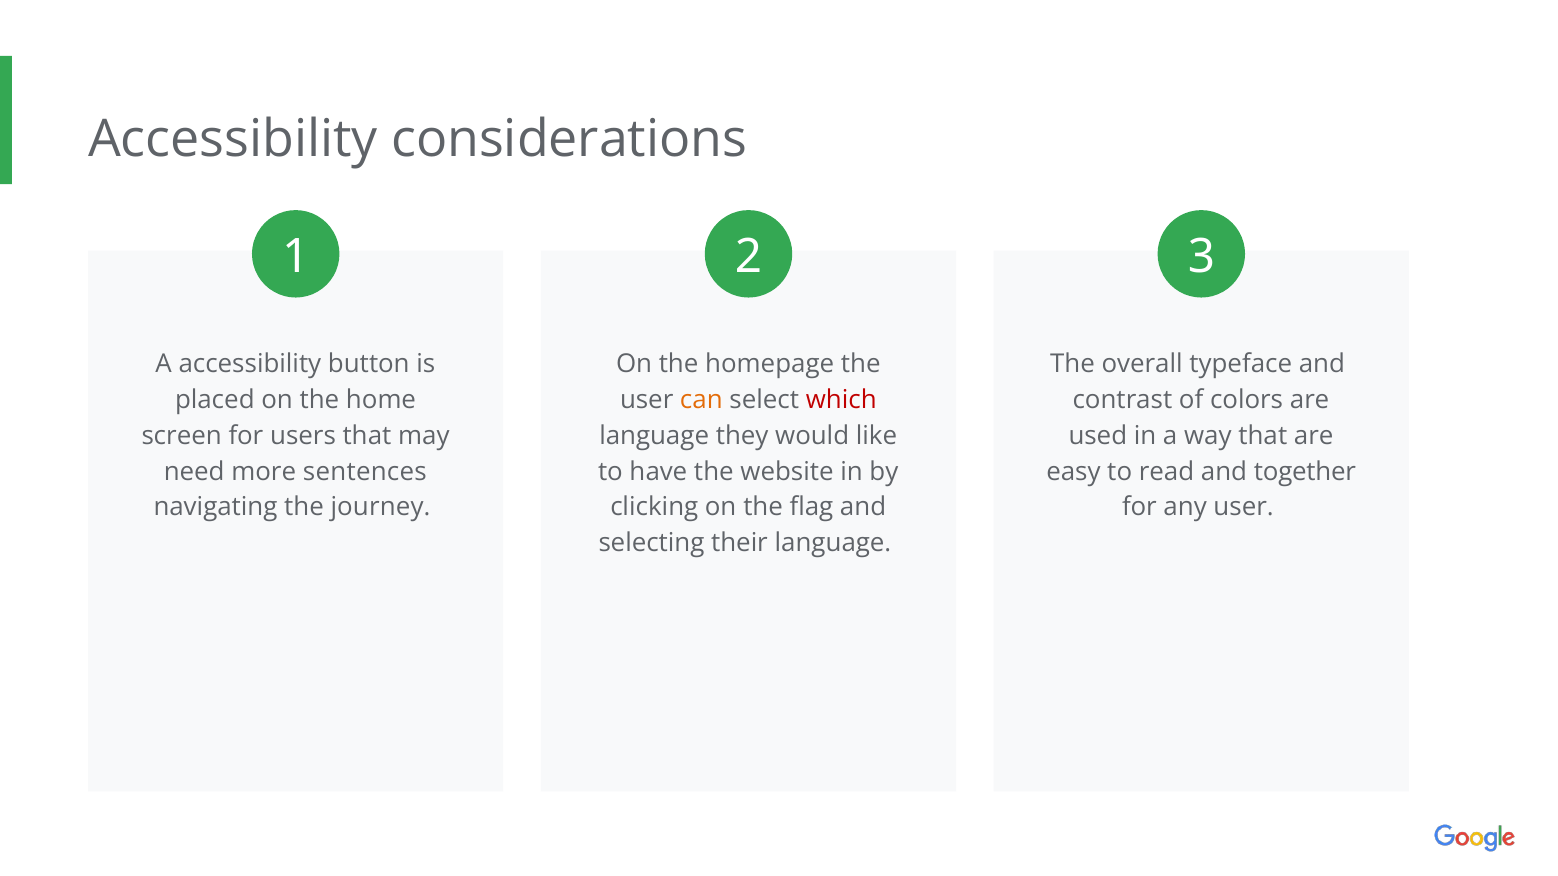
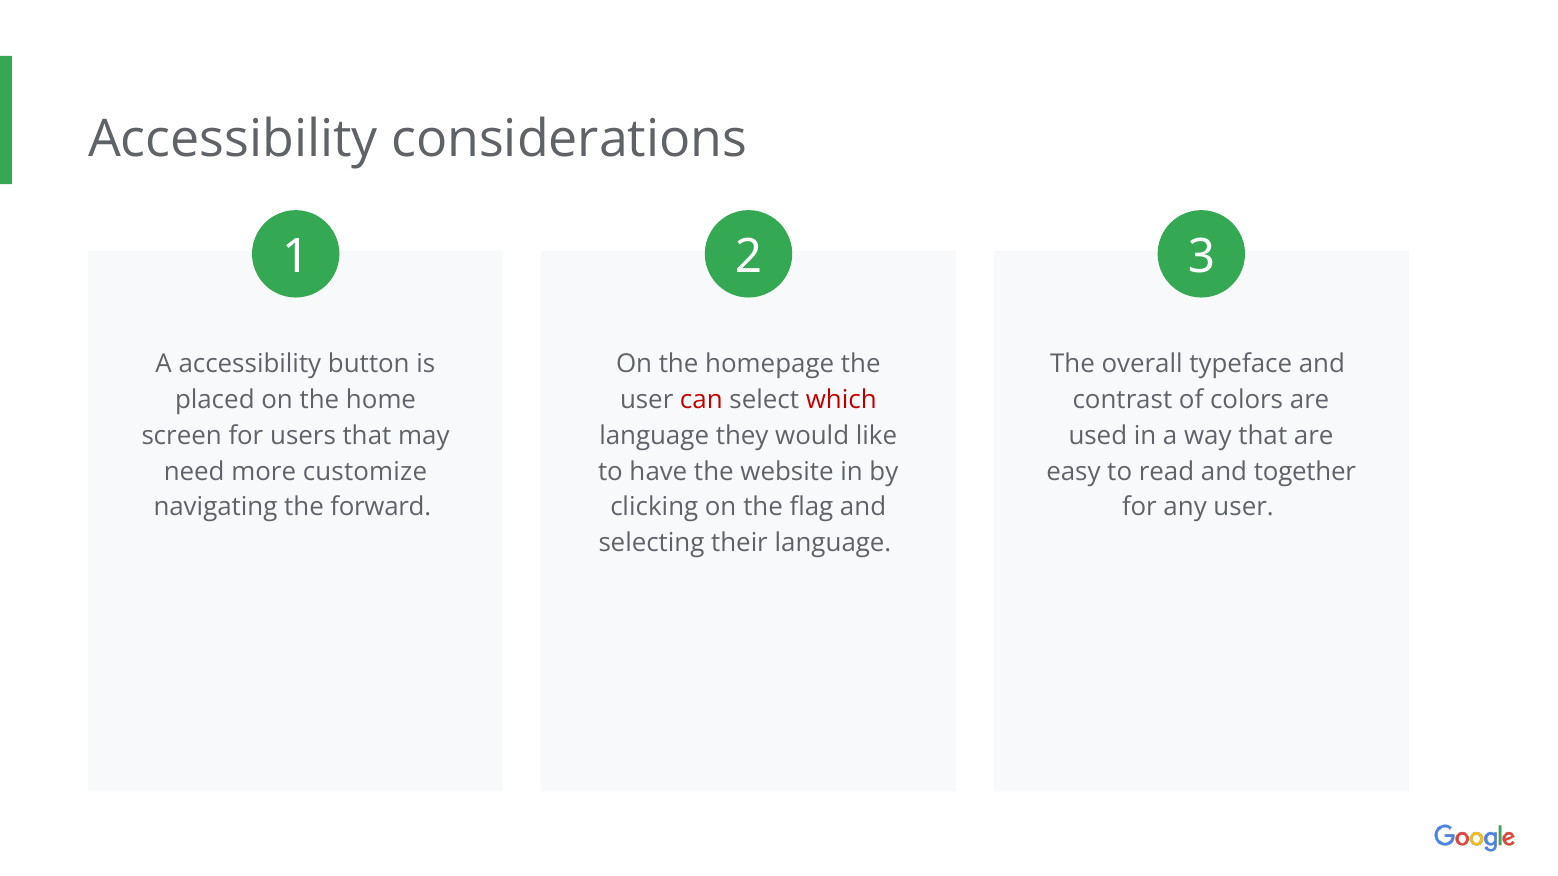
can colour: orange -> red (701, 400)
sentences: sentences -> customize (365, 472)
journey: journey -> forward (381, 508)
